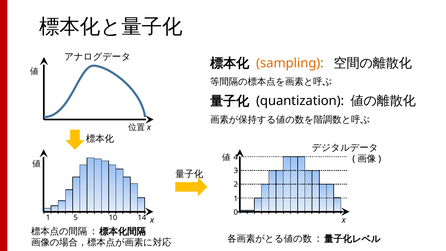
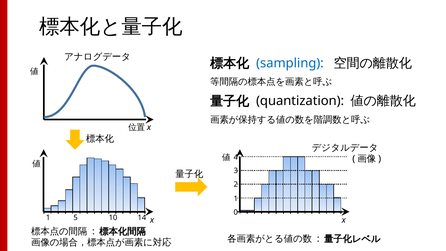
sampling colour: orange -> blue (290, 63)
